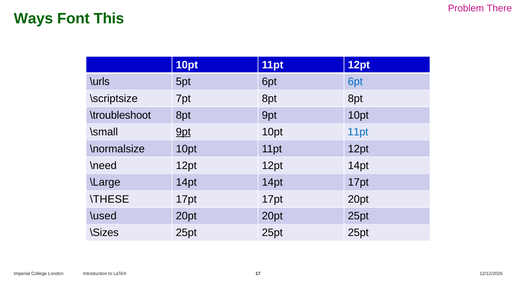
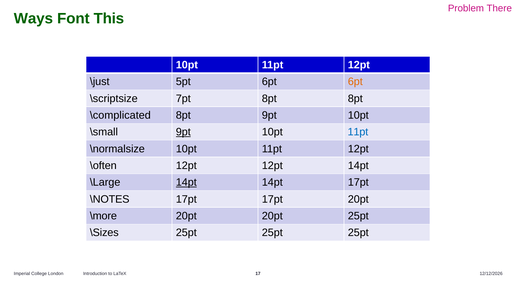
\urls: \urls -> \just (100, 82)
6pt colour: blue -> orange (355, 82)
\troubleshoot: \troubleshoot -> \complicated (120, 115)
\need: \need -> \often (103, 166)
14pt underline: none -> present (186, 183)
\THESE: \THESE -> \NOTES (110, 199)
\used: \used -> \more (103, 216)
